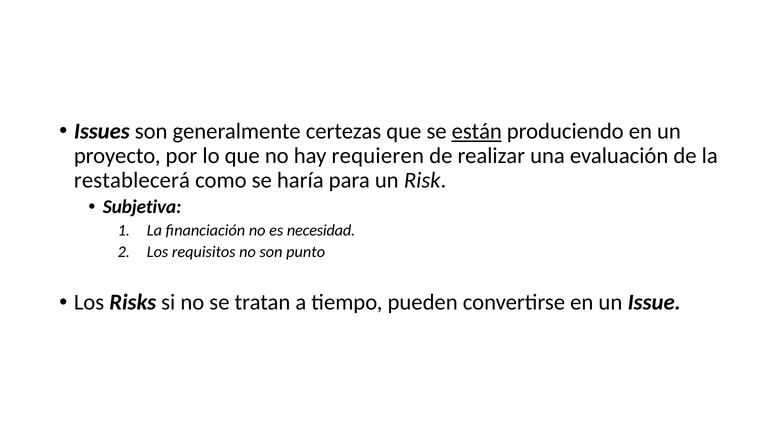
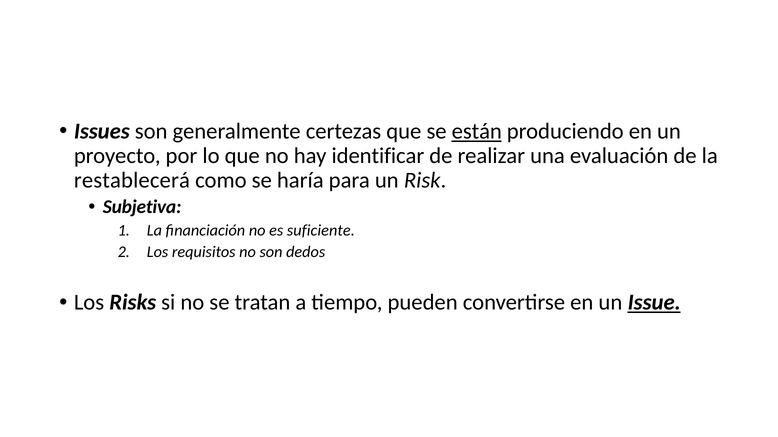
requieren: requieren -> identificar (378, 156)
necesidad: necesidad -> suficiente (321, 231)
punto: punto -> dedos (306, 252)
Issue underline: none -> present (654, 303)
